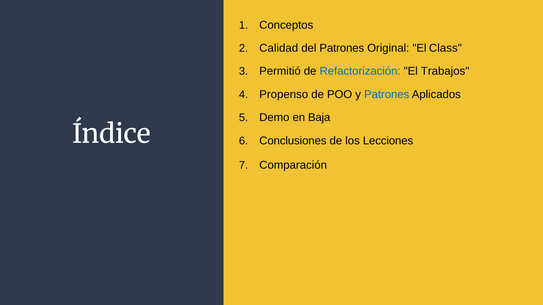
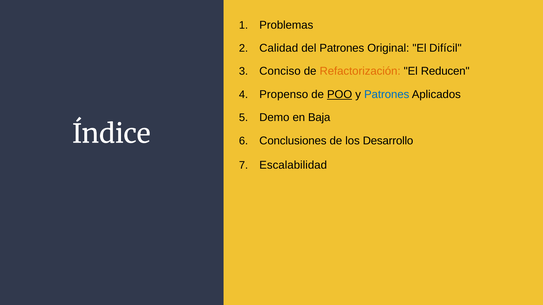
Conceptos: Conceptos -> Problemas (286, 25)
Class: Class -> Difícil (445, 48)
Permitió: Permitió -> Conciso (280, 71)
Refactorización colour: blue -> orange (360, 71)
Trabajos: Trabajos -> Reducen (445, 71)
POO underline: none -> present (340, 95)
Lecciones: Lecciones -> Desarrollo (388, 141)
Comparación: Comparación -> Escalabilidad (293, 165)
